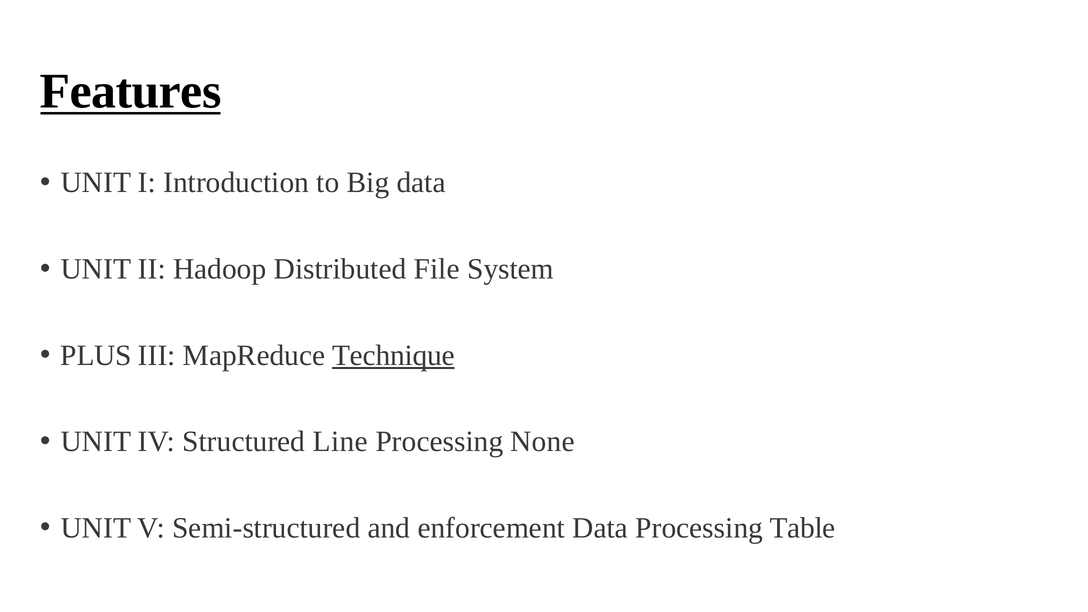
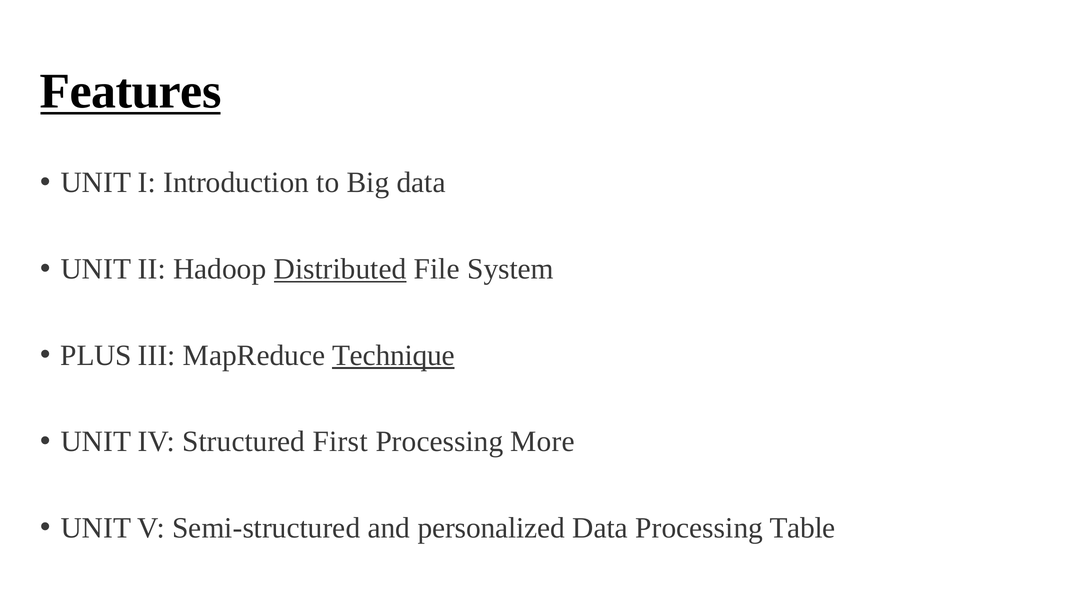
Distributed underline: none -> present (340, 269)
Line: Line -> First (340, 442)
None: None -> More (543, 442)
enforcement: enforcement -> personalized (491, 528)
